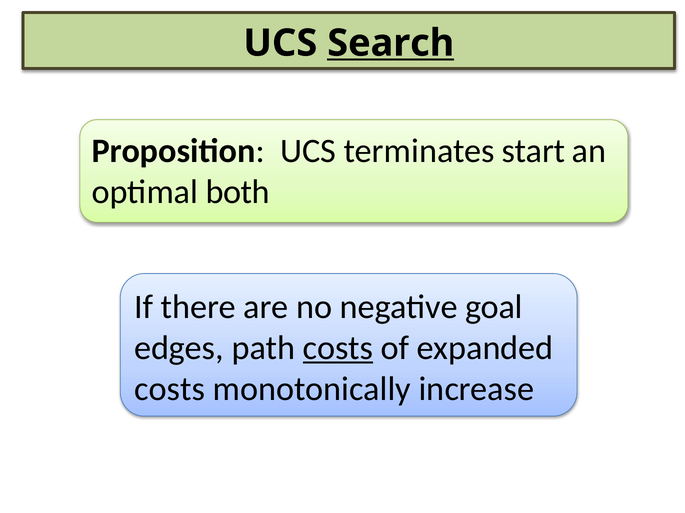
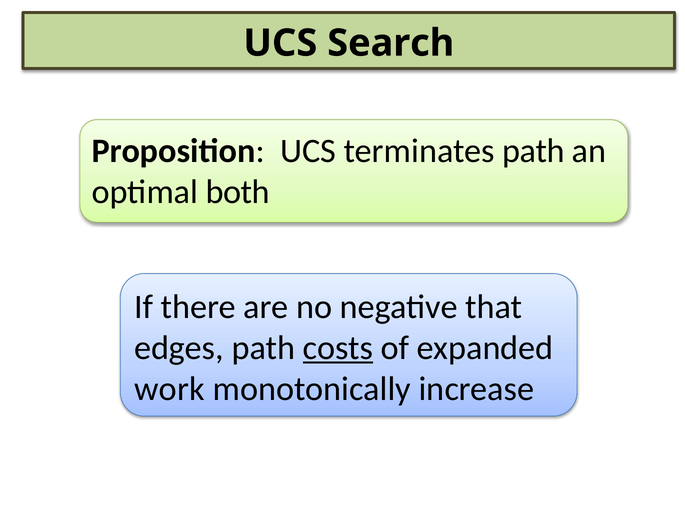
Search underline: present -> none (391, 43)
terminates start: start -> path (533, 151)
goal: goal -> that (494, 307)
costs: costs -> work (169, 389)
